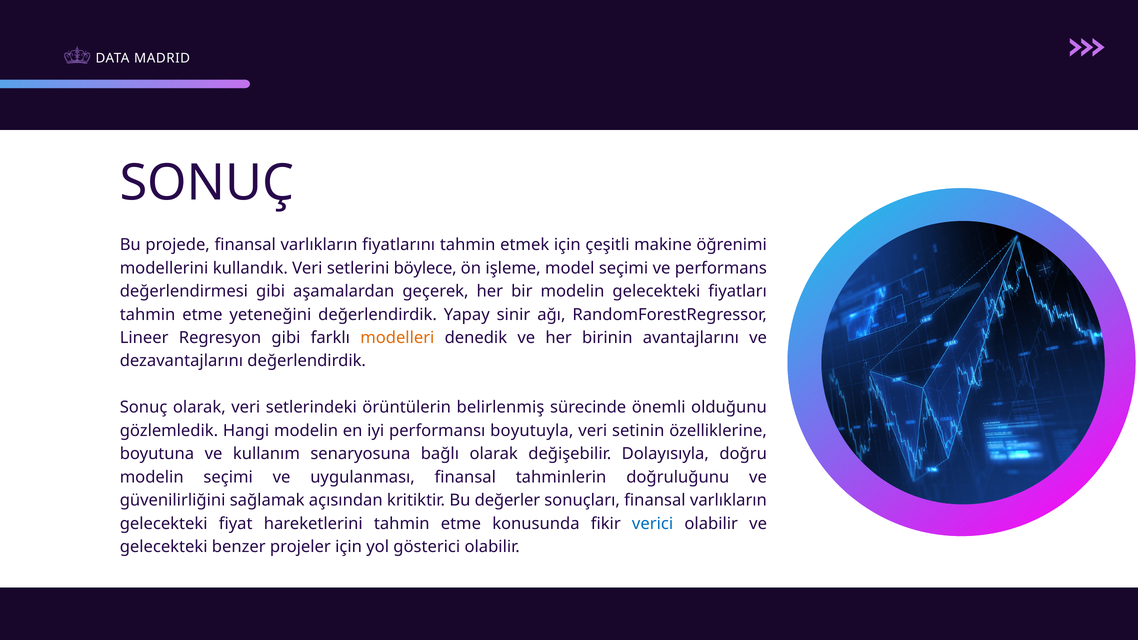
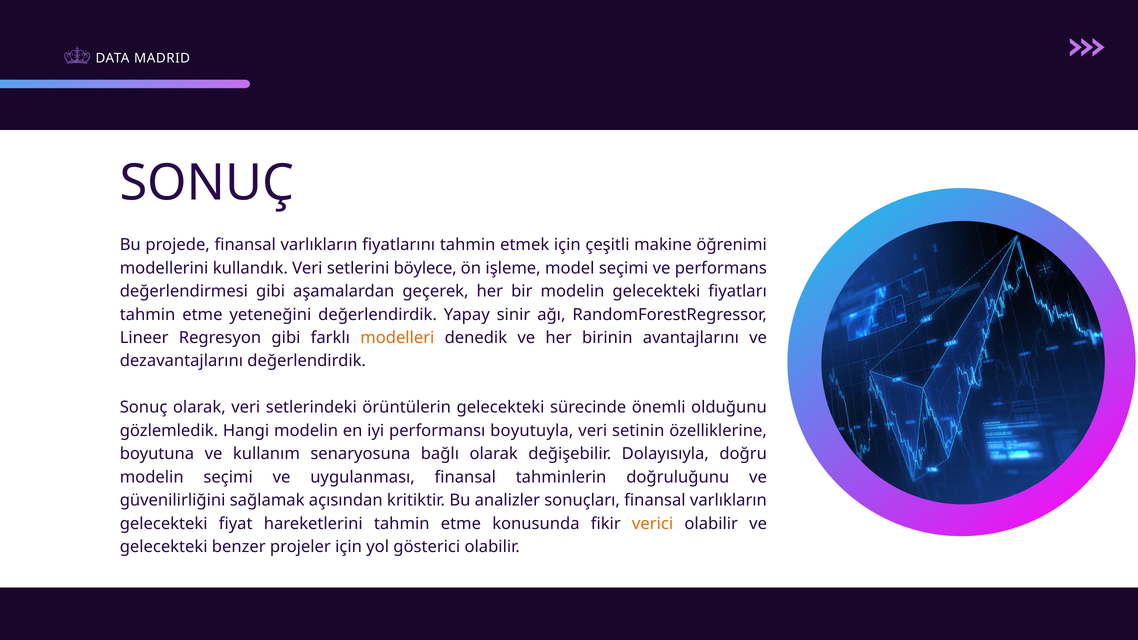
örüntülerin belirlenmiş: belirlenmiş -> gelecekteki (501, 408)
değerler: değerler -> analizler (507, 500)
verici colour: blue -> orange (653, 524)
